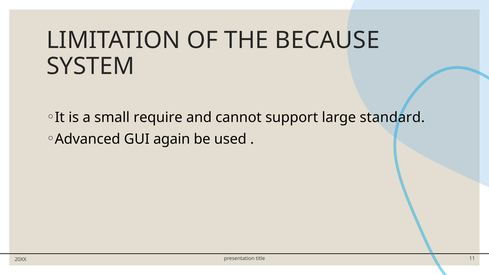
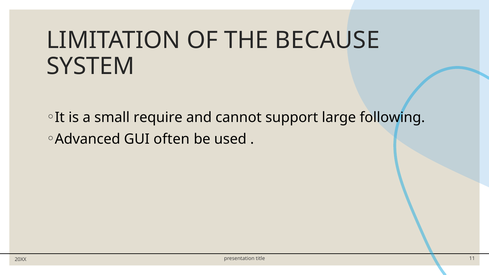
standard: standard -> following (392, 117)
again: again -> often (172, 139)
